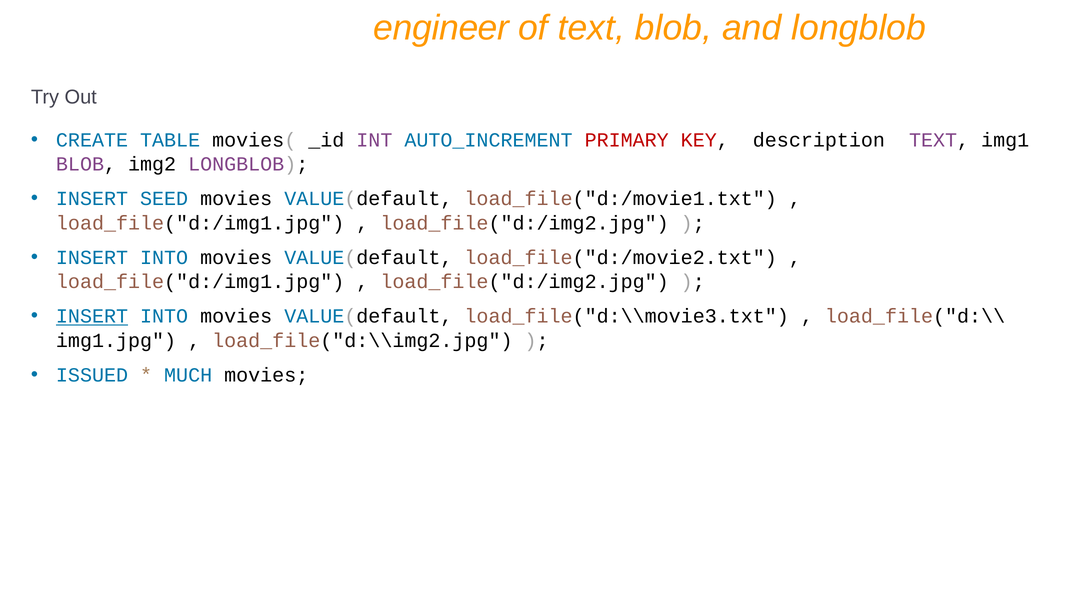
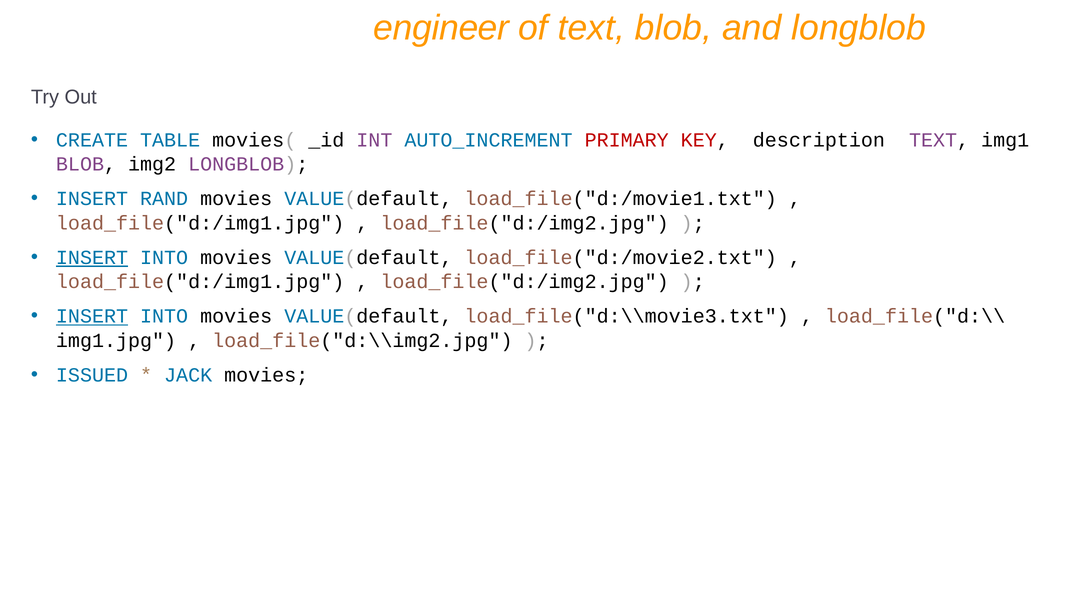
SEED: SEED -> RAND (164, 199)
INSERT underline: none -> present (92, 257)
MUCH: MUCH -> JACK (188, 375)
